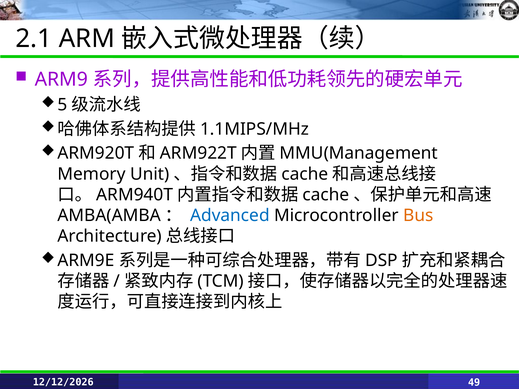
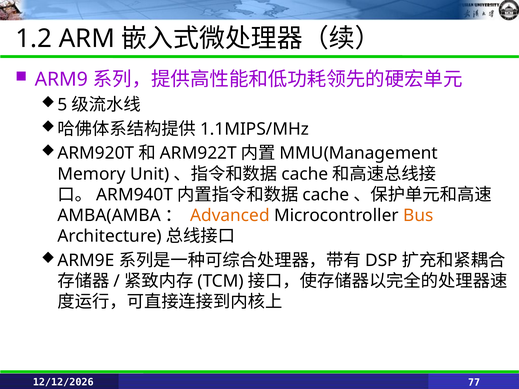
2.1: 2.1 -> 1.2 (34, 38)
Advanced colour: blue -> orange (230, 216)
49: 49 -> 77 (474, 383)
